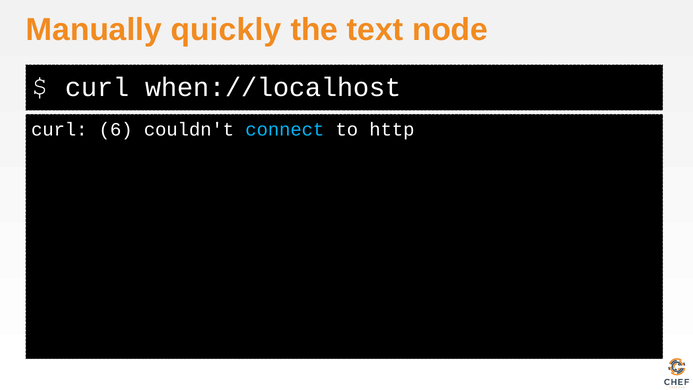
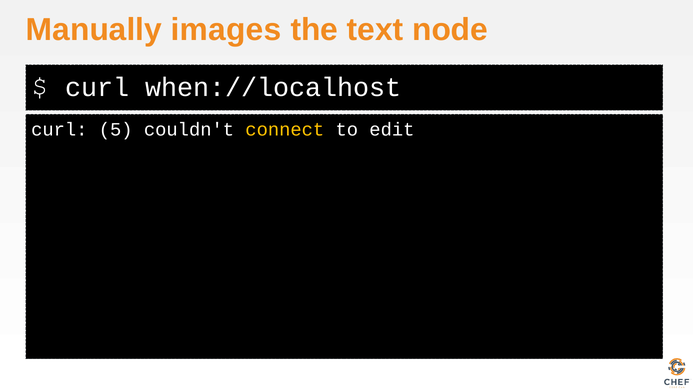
quickly: quickly -> images (226, 30)
6: 6 -> 5 (116, 130)
connect colour: light blue -> yellow (285, 130)
http: http -> edit (392, 130)
